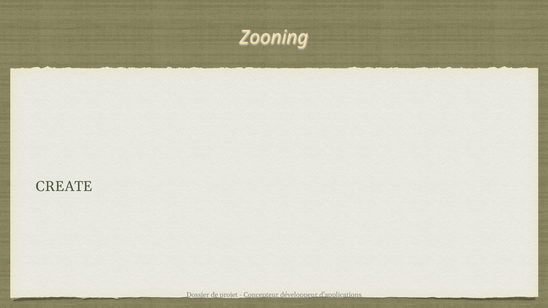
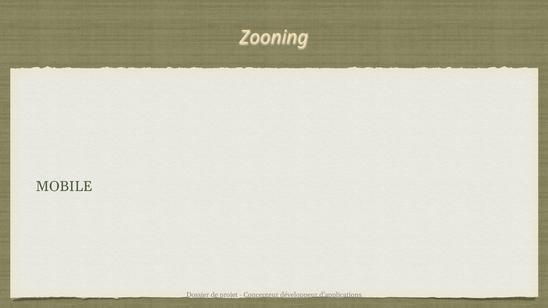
CREATE: CREATE -> MOBILE (64, 187)
